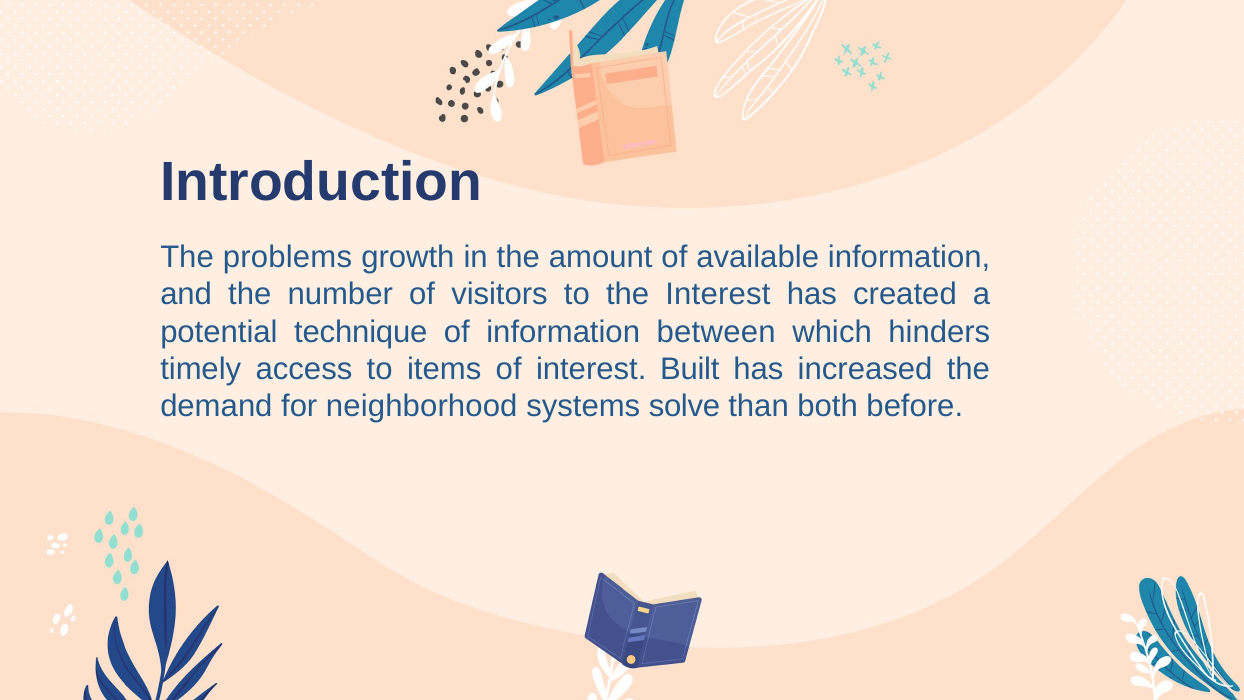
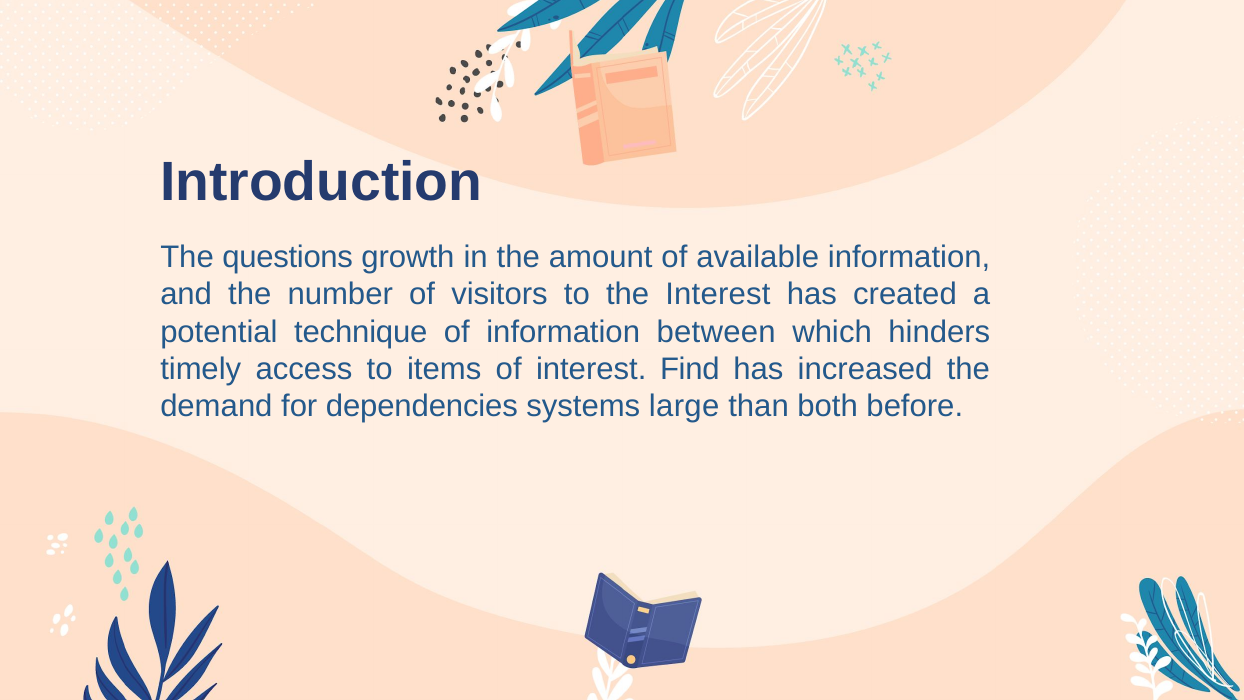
problems: problems -> questions (288, 257)
Built: Built -> Find (690, 369)
neighborhood: neighborhood -> dependencies (422, 406)
solve: solve -> large (684, 406)
